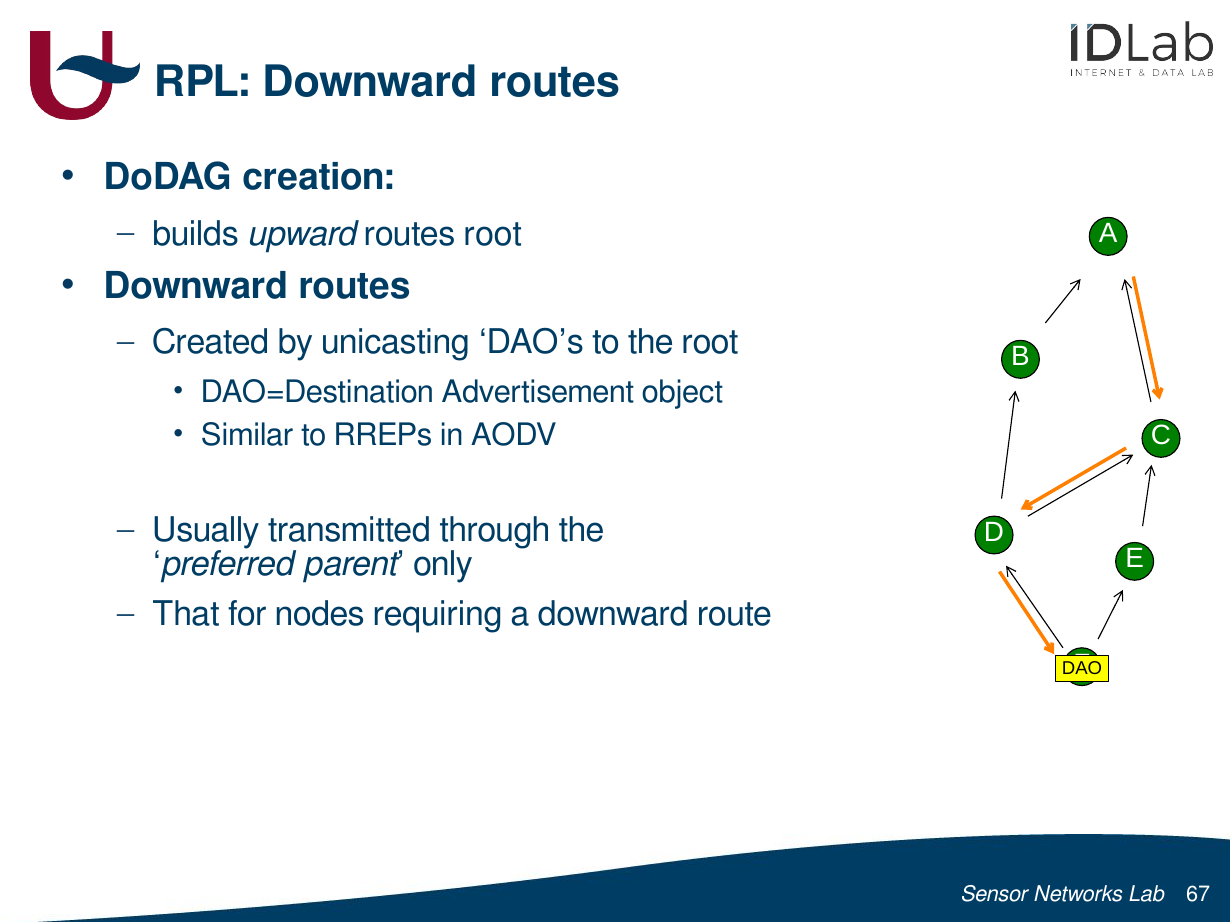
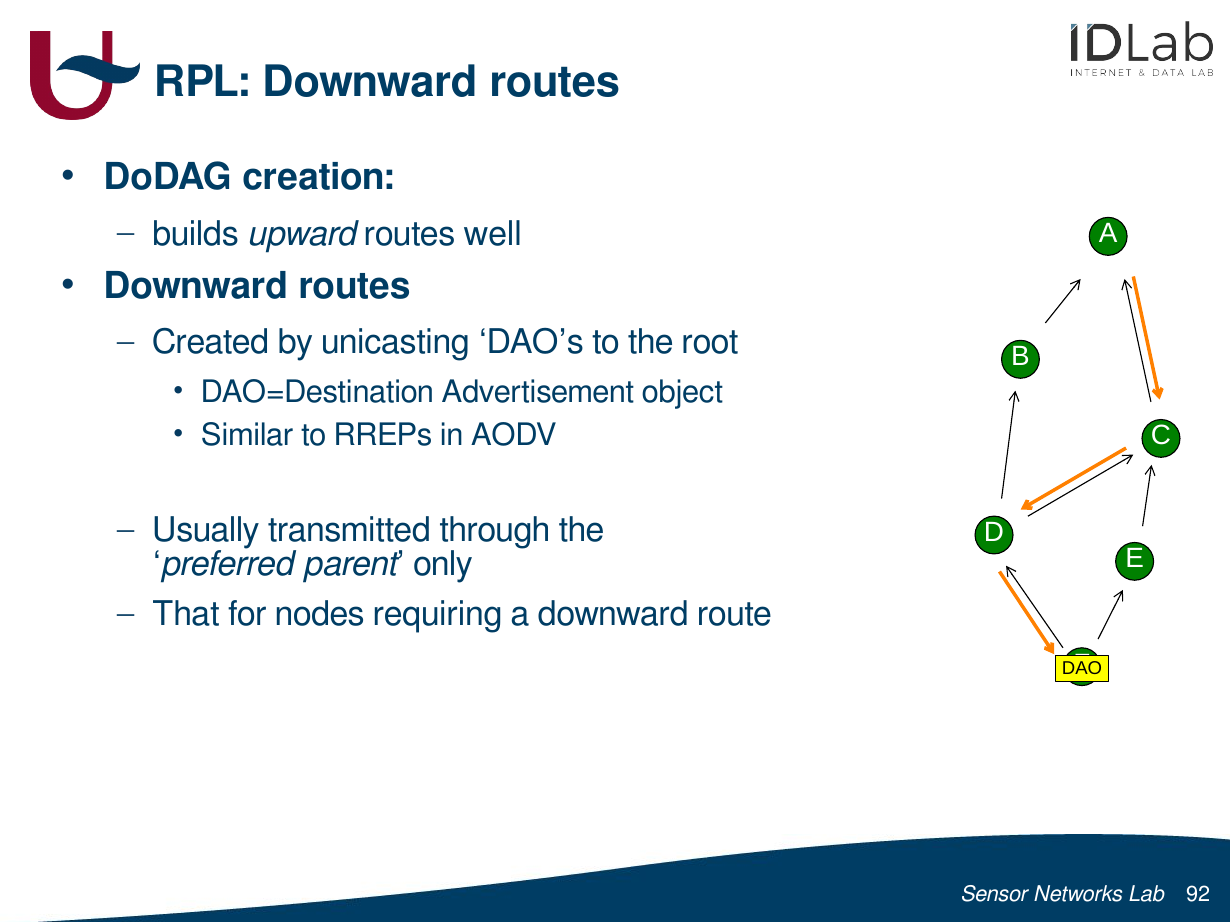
routes root: root -> well (493, 234)
67: 67 -> 92 (1198, 895)
